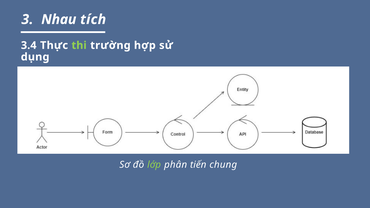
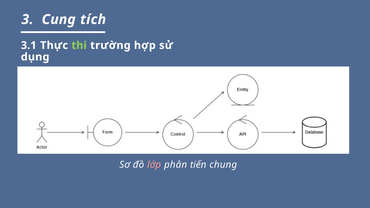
Nhau: Nhau -> Cung (59, 19)
3.4: 3.4 -> 3.1 (29, 45)
lớp colour: light green -> pink (154, 165)
